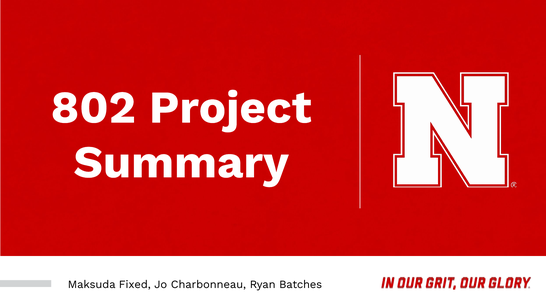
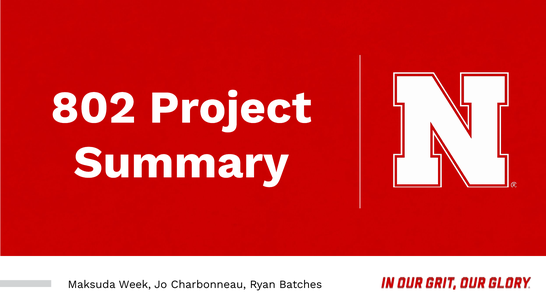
Fixed: Fixed -> Week (135, 285)
